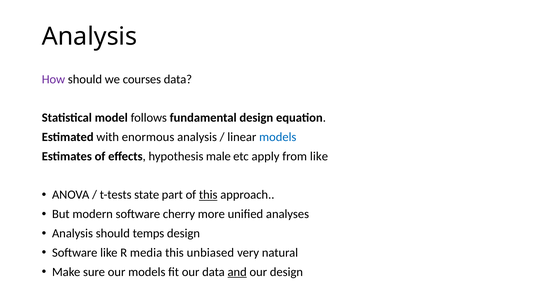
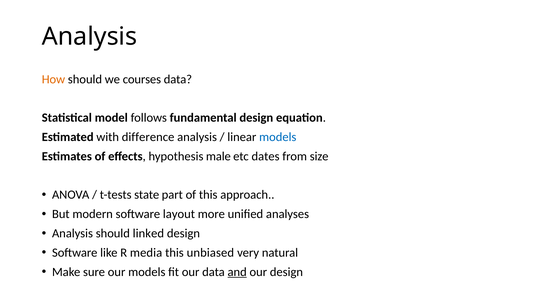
How colour: purple -> orange (53, 79)
enormous: enormous -> difference (148, 137)
apply: apply -> dates (266, 156)
from like: like -> size (319, 156)
this underline: present -> none (208, 195)
cherry: cherry -> layout (179, 214)
temps: temps -> linked (148, 234)
